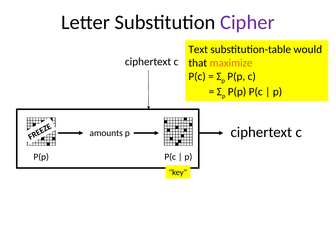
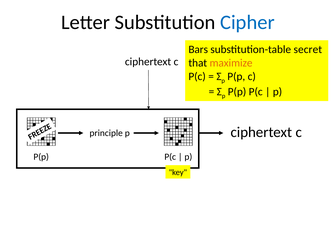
Cipher colour: purple -> blue (247, 22)
Text: Text -> Bars (198, 49)
would: would -> secret (308, 49)
amounts: amounts -> principle (106, 133)
